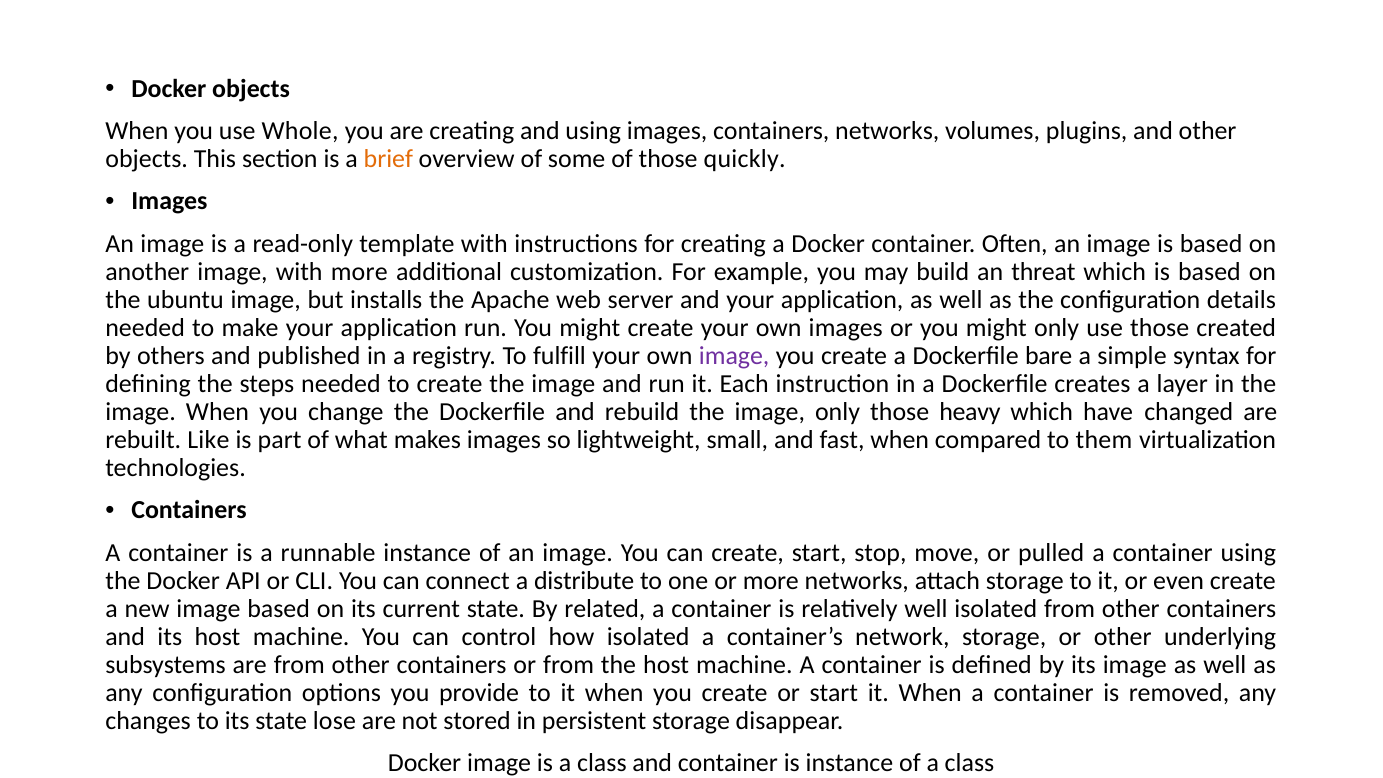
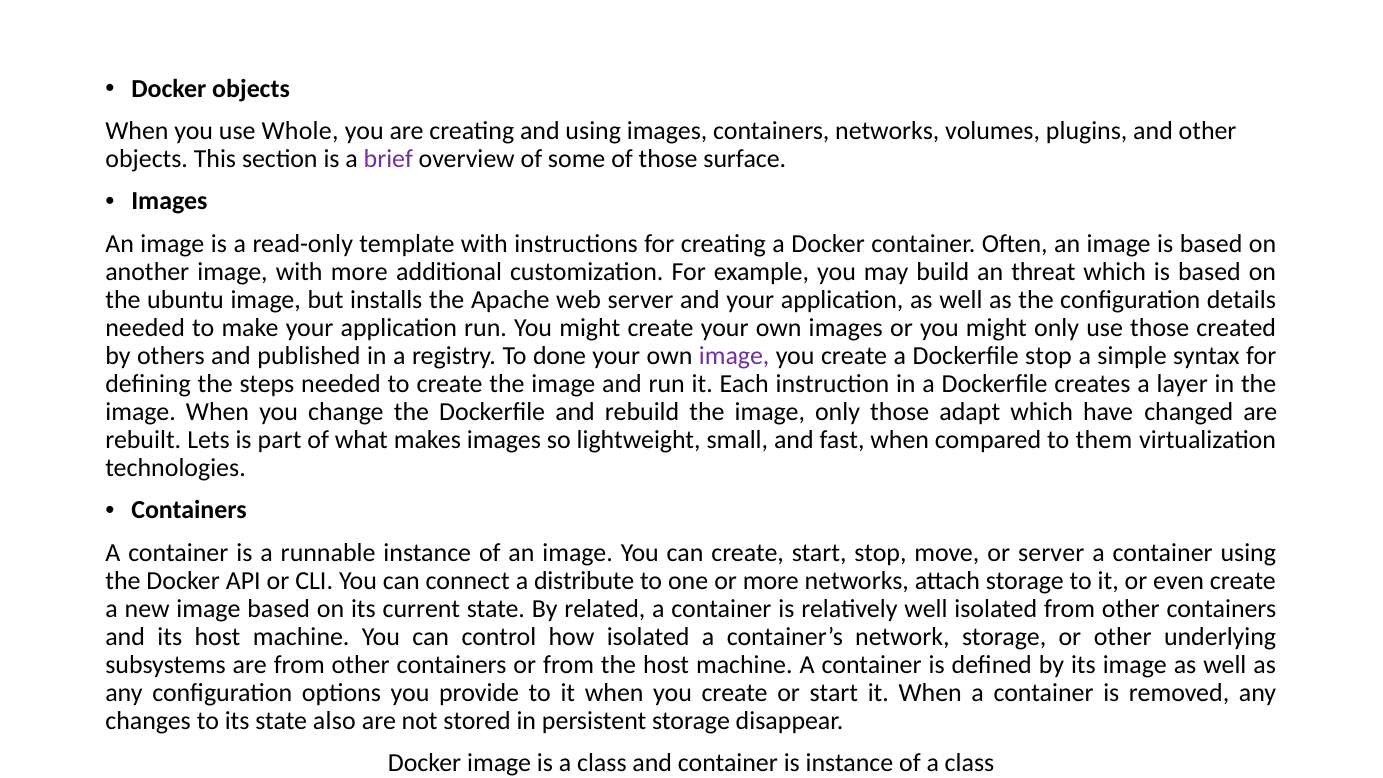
brief colour: orange -> purple (388, 159)
quickly: quickly -> surface (745, 159)
fulfill: fulfill -> done (560, 356)
Dockerfile bare: bare -> stop (1048, 356)
heavy: heavy -> adapt (970, 412)
Like: Like -> Lets (208, 440)
or pulled: pulled -> server (1051, 553)
lose: lose -> also (334, 721)
